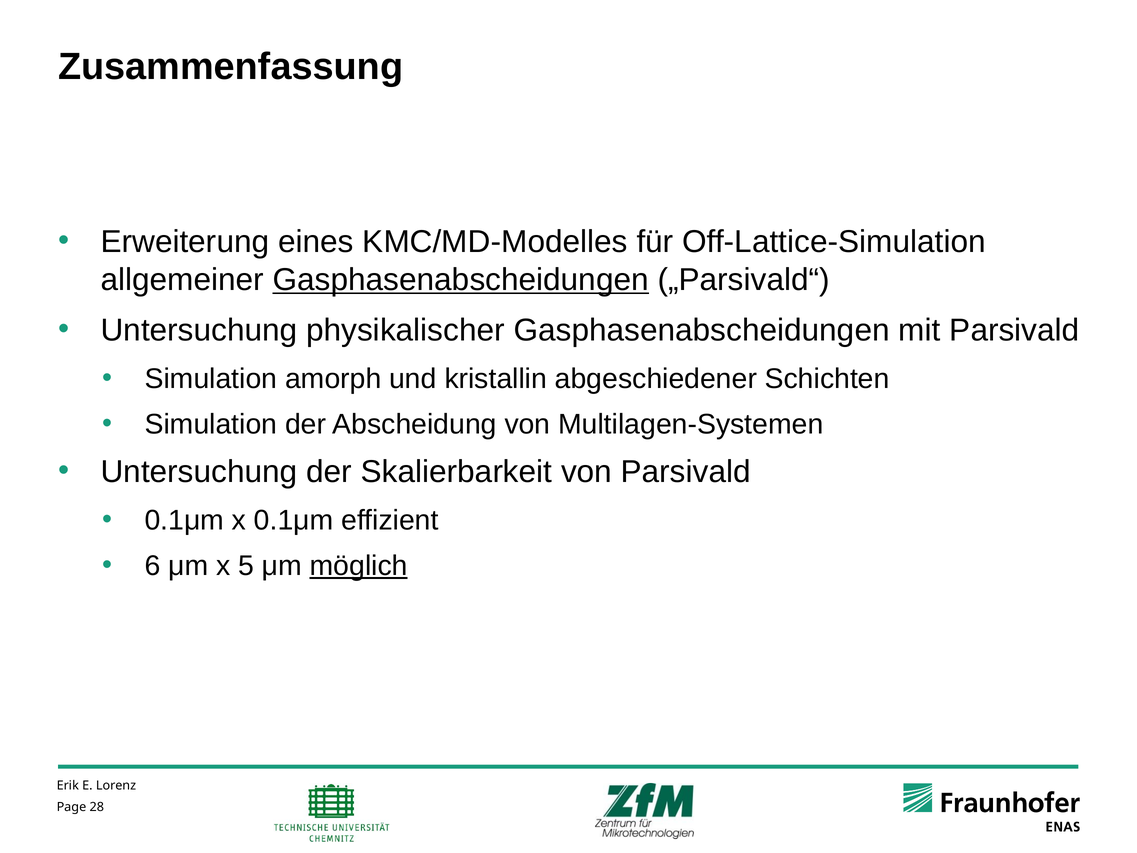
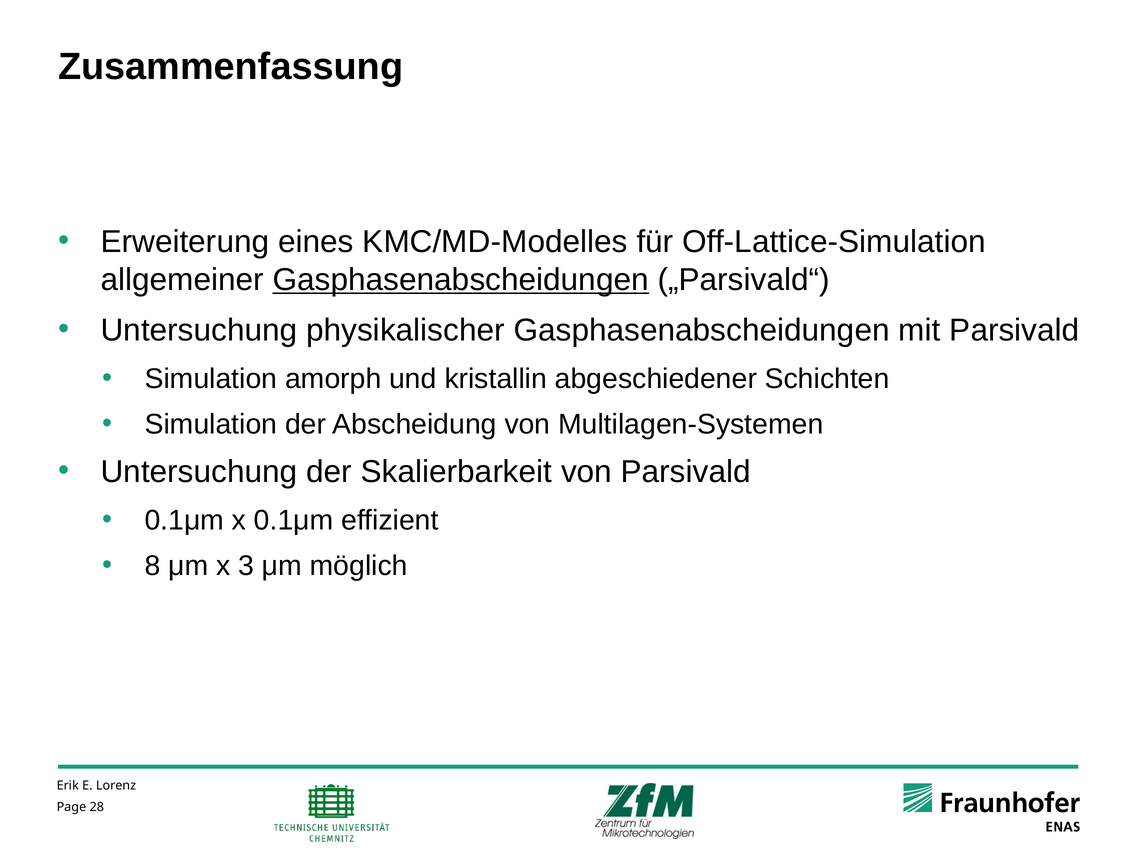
6: 6 -> 8 (153, 566)
5: 5 -> 3 (246, 566)
möglich underline: present -> none (359, 566)
